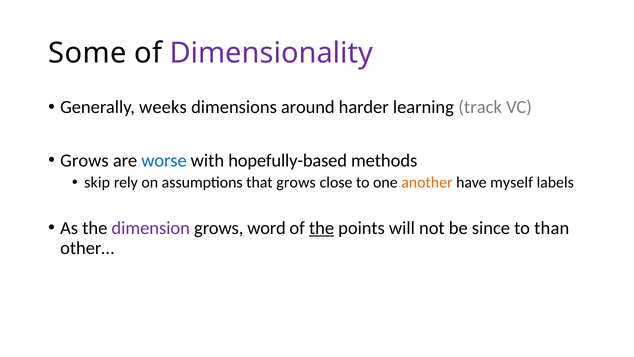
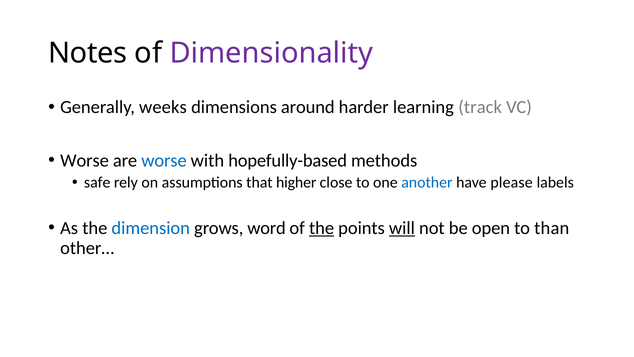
Some: Some -> Notes (88, 53)
Grows: Grows -> Worse (85, 160)
skip: skip -> safe (97, 182)
that grows: grows -> higher (296, 182)
another colour: orange -> blue (427, 182)
myself: myself -> please (512, 182)
dimension colour: purple -> blue (151, 228)
will underline: none -> present (402, 228)
since: since -> open (491, 228)
